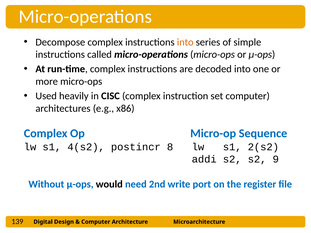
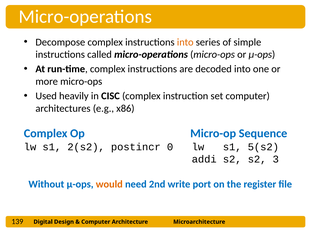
4(s2: 4(s2 -> 2(s2 (86, 147)
8: 8 -> 0 (170, 147)
2(s2: 2(s2 -> 5(s2 (263, 147)
9: 9 -> 3 (276, 159)
would colour: black -> orange (109, 184)
